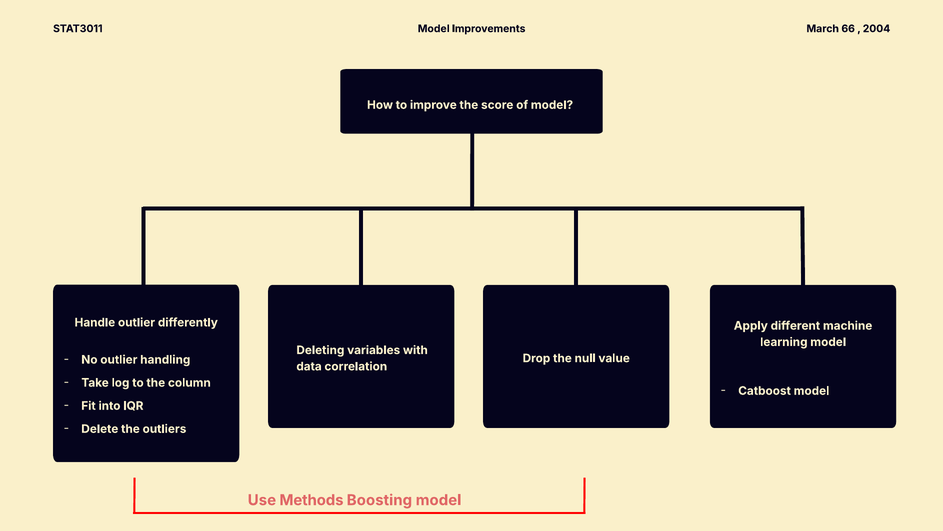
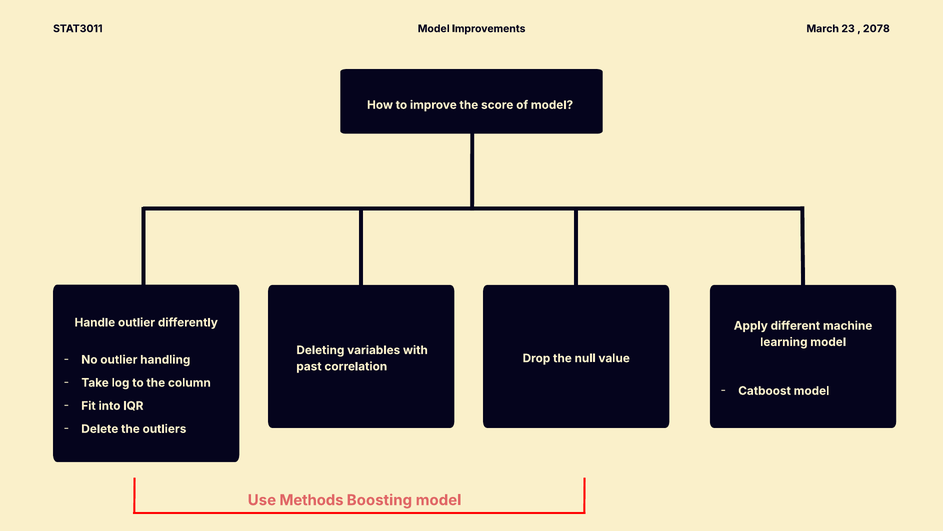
66: 66 -> 23 (848, 29)
2004: 2004 -> 2078 (876, 29)
data: data -> past (309, 366)
